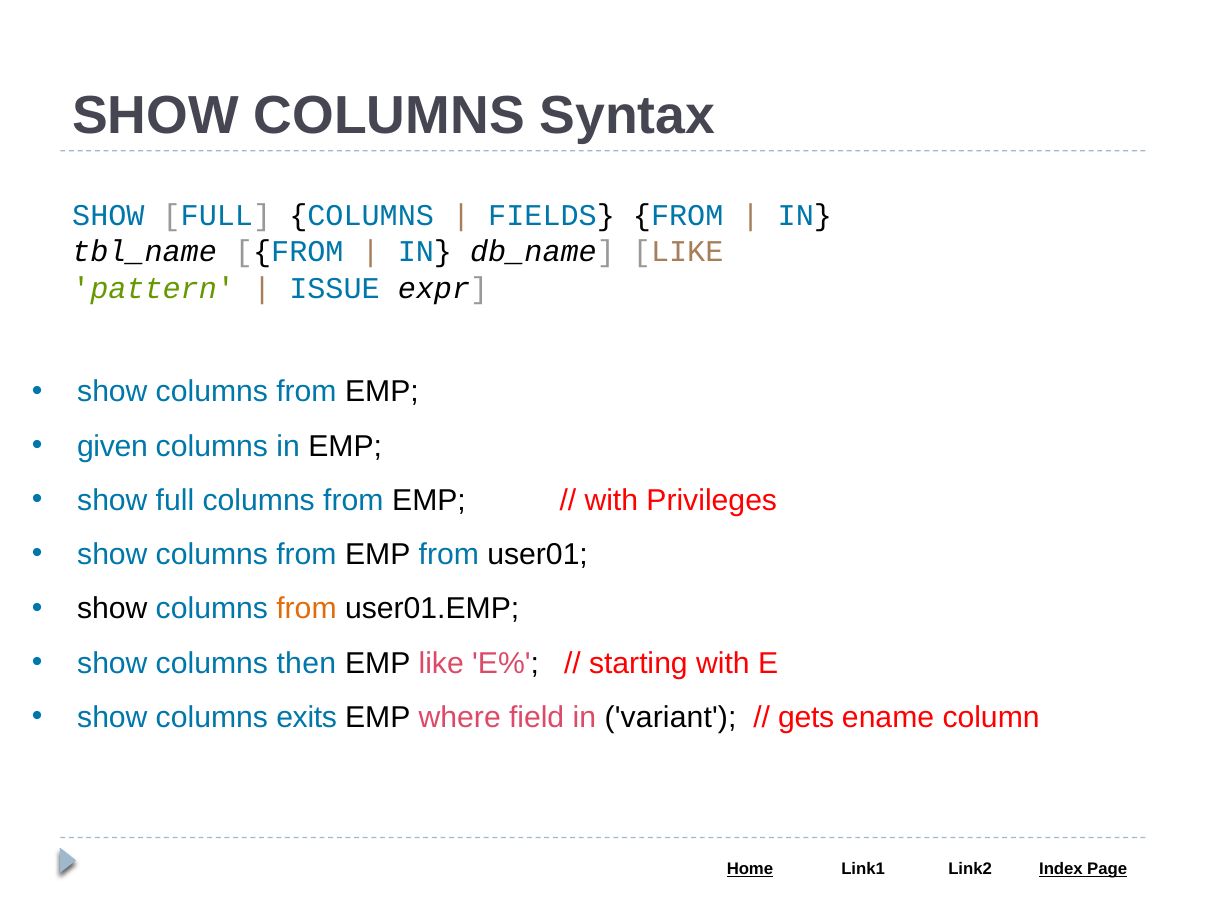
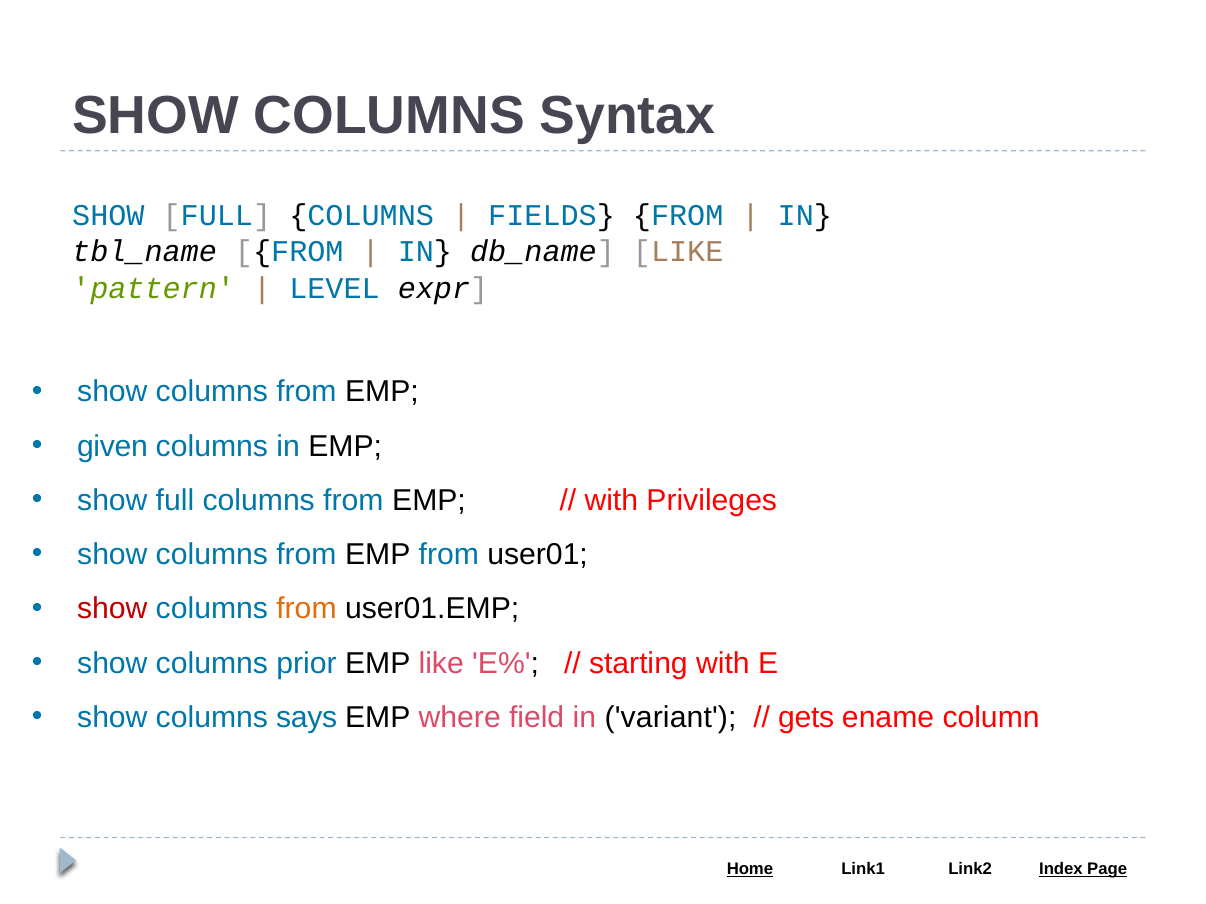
ISSUE: ISSUE -> LEVEL (334, 288)
show colour: black -> red (112, 609)
then: then -> prior (306, 664)
exits: exits -> says (307, 718)
